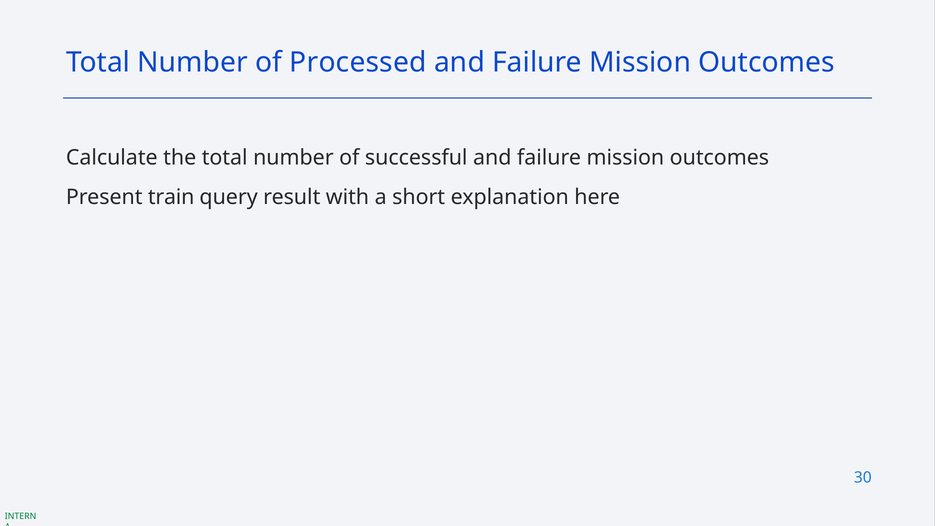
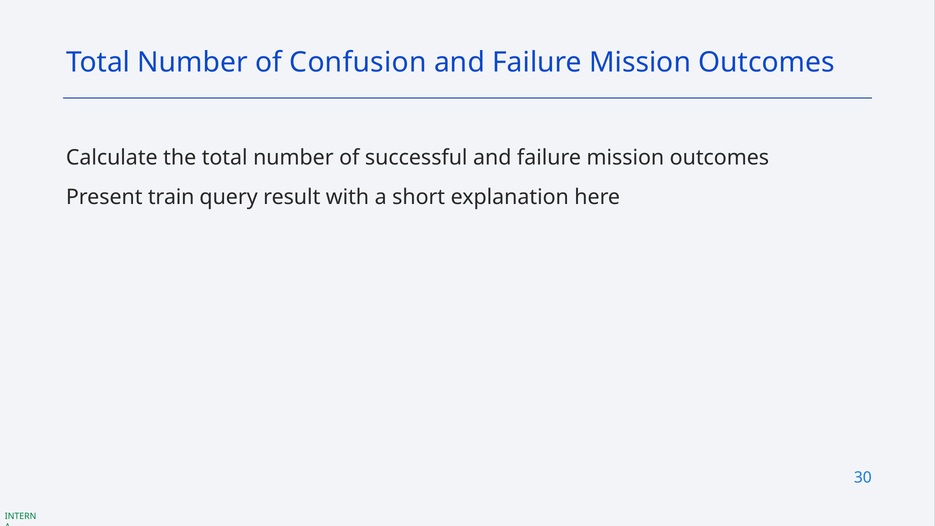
Processed: Processed -> Confusion (358, 62)
